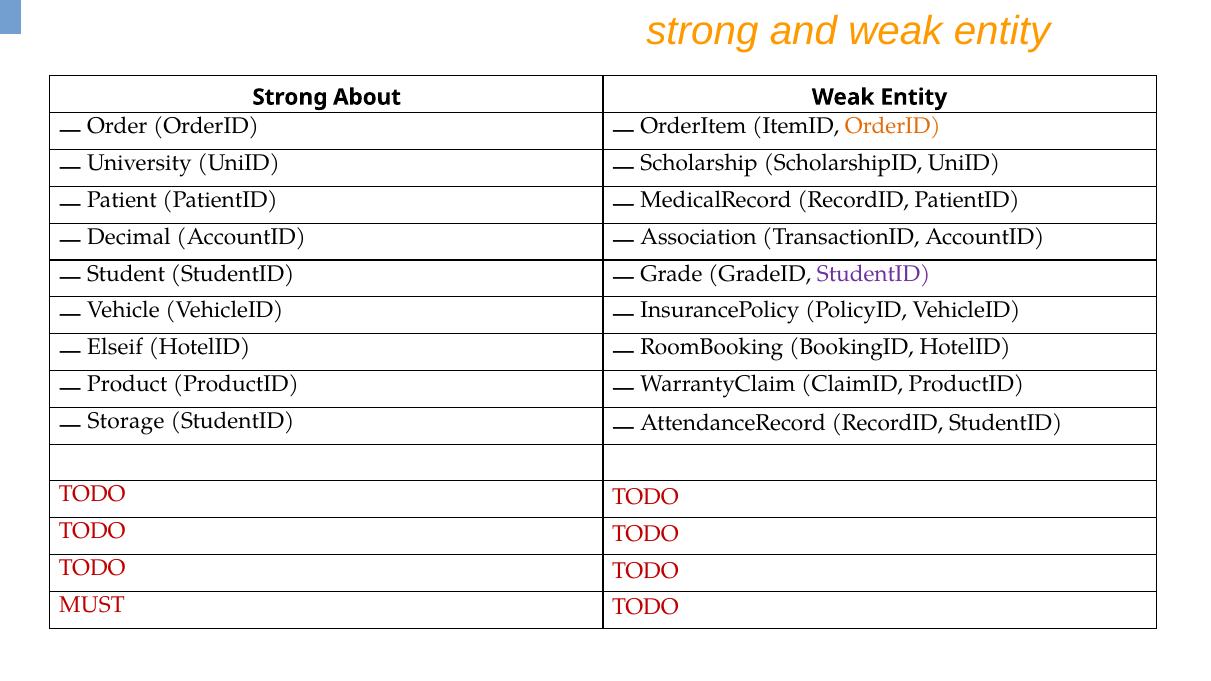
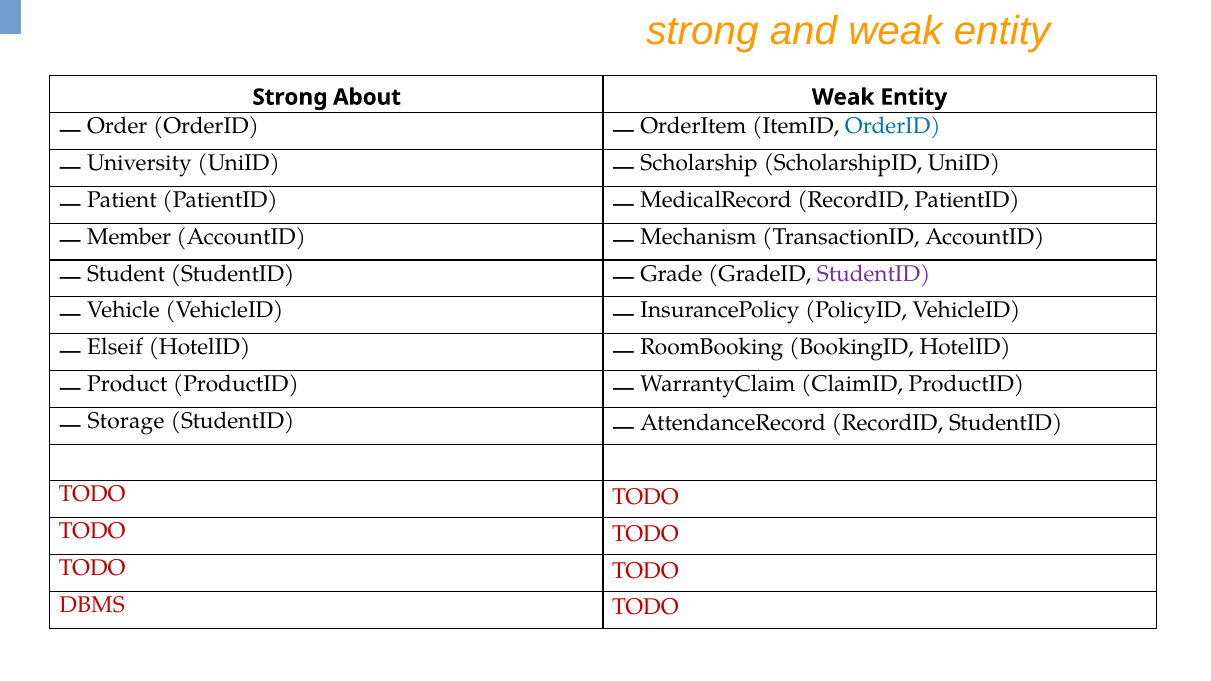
OrderID colour: orange -> blue (893, 126)
Decimal: Decimal -> Member (129, 237)
Association: Association -> Mechanism (699, 237)
MUST: MUST -> DBMS (92, 605)
